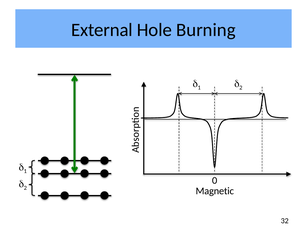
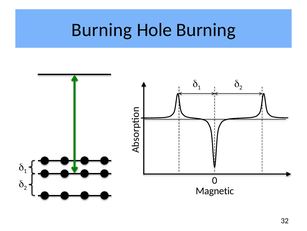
External: External -> Burning (102, 30)
